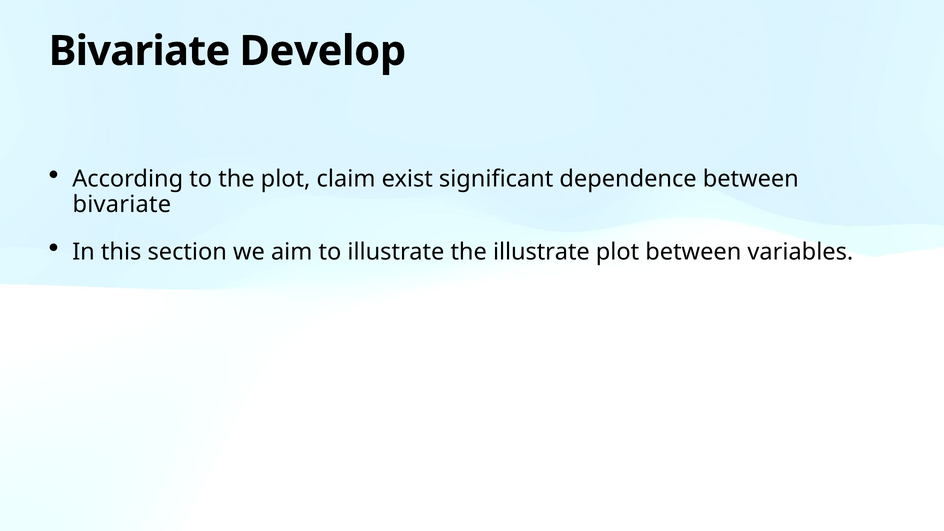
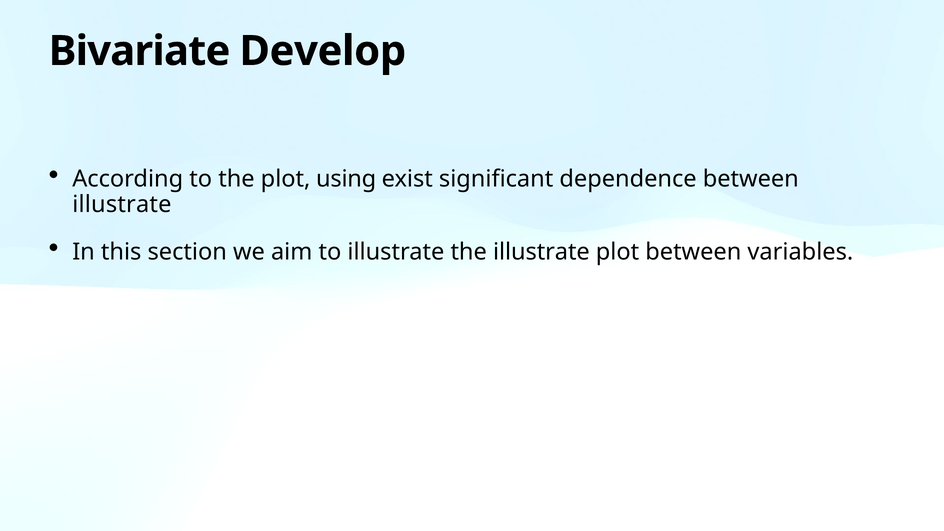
claim: claim -> using (346, 179)
bivariate: bivariate -> illustrate (122, 205)
